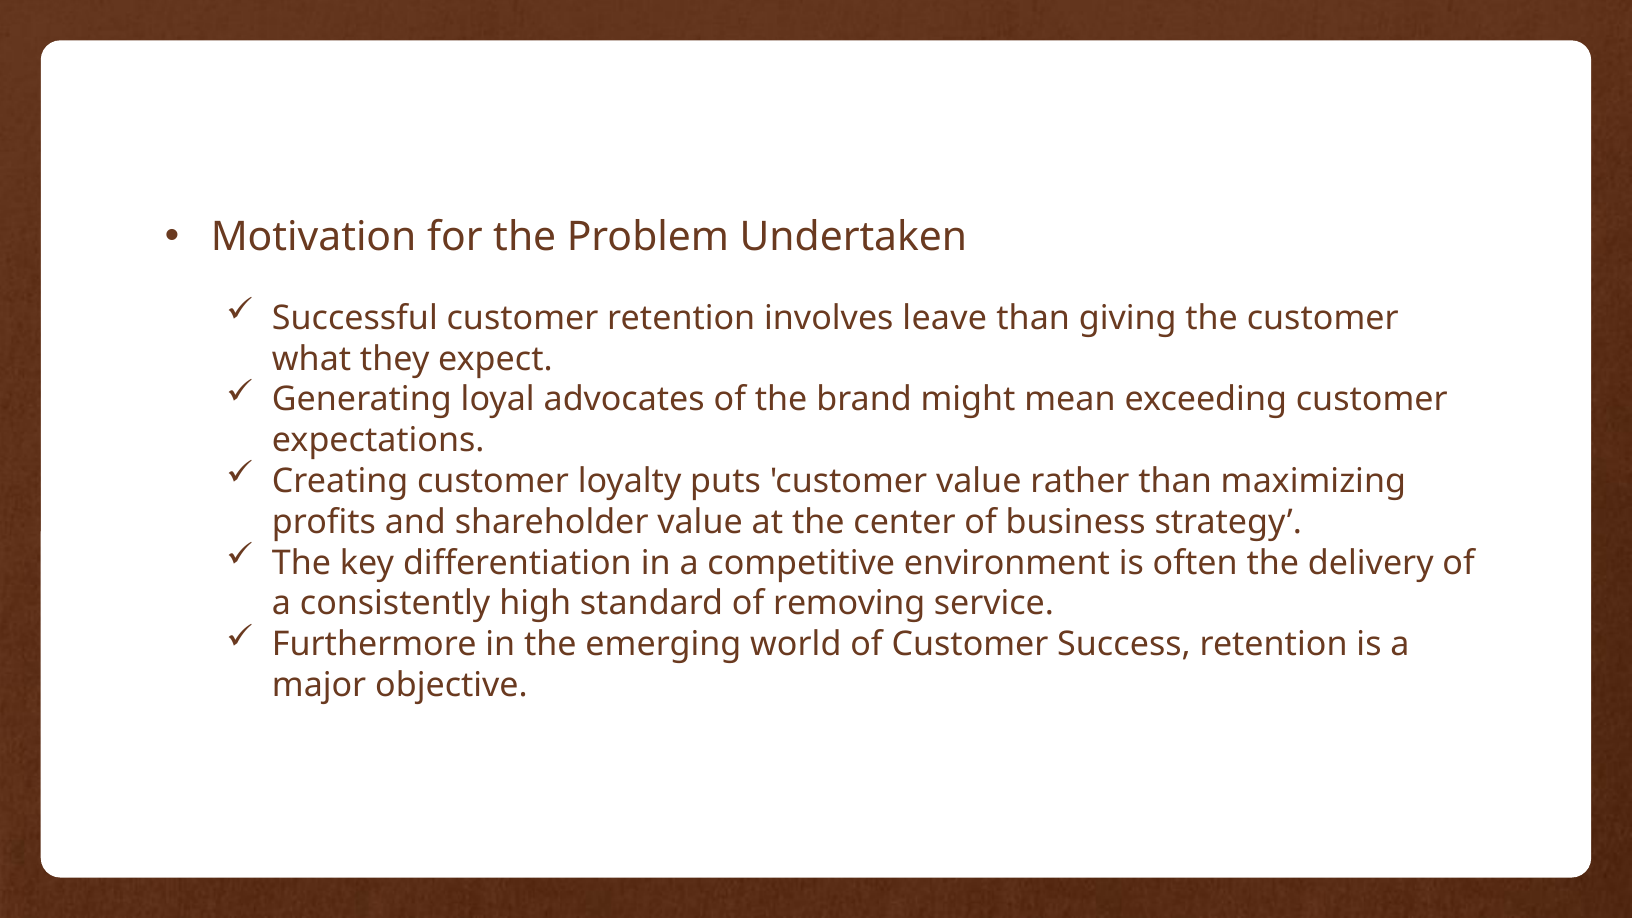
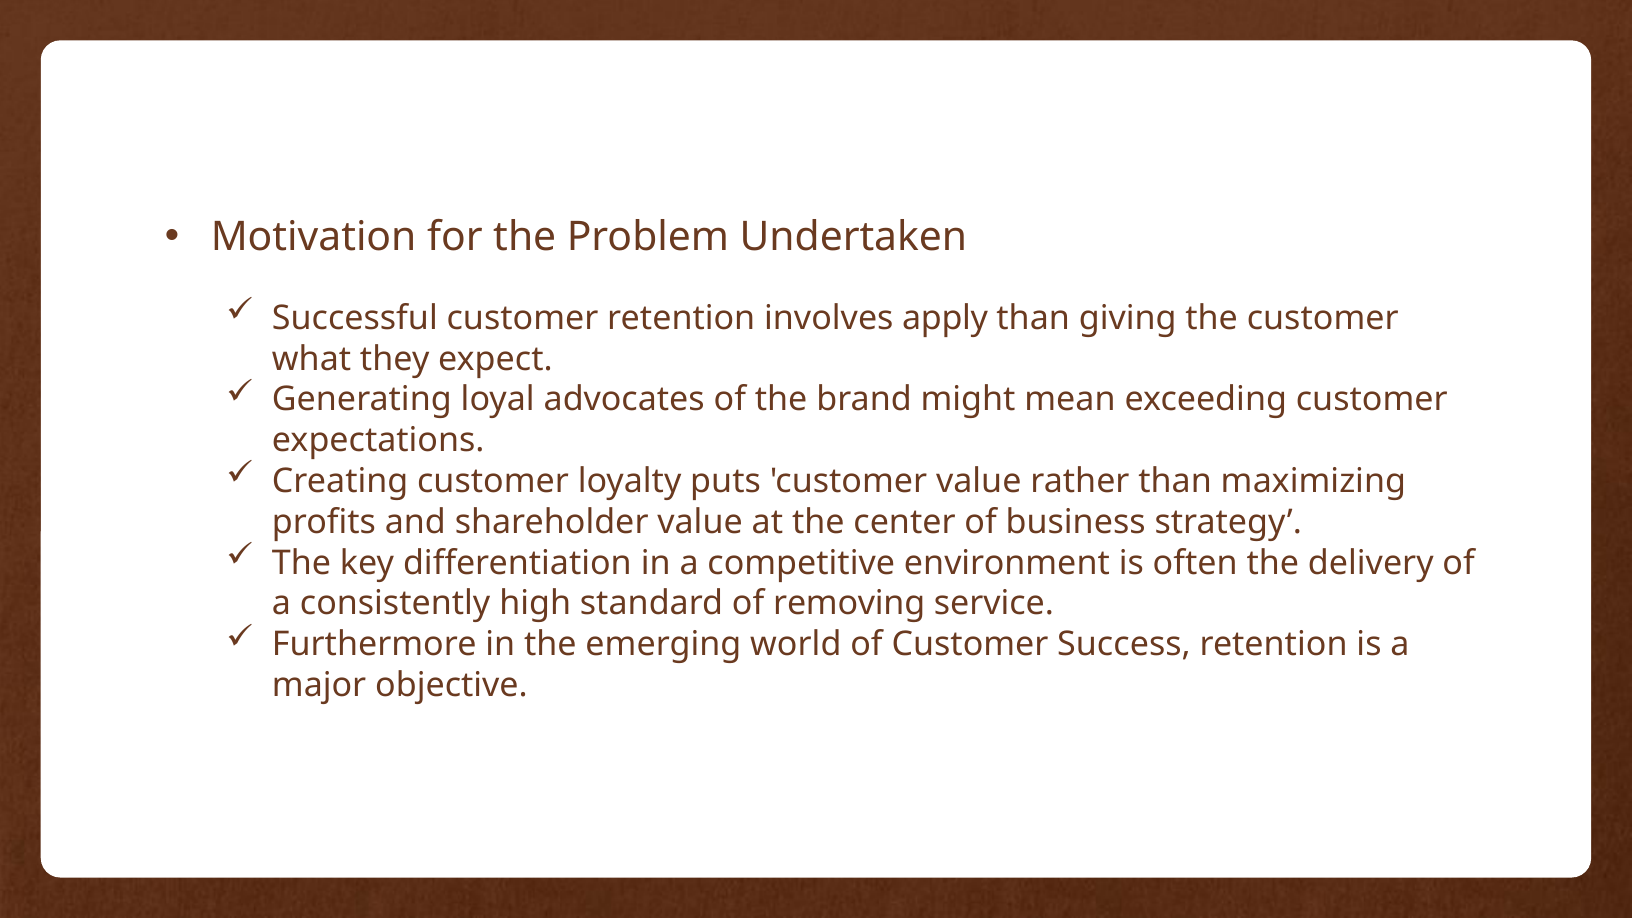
leave: leave -> apply (945, 318)
